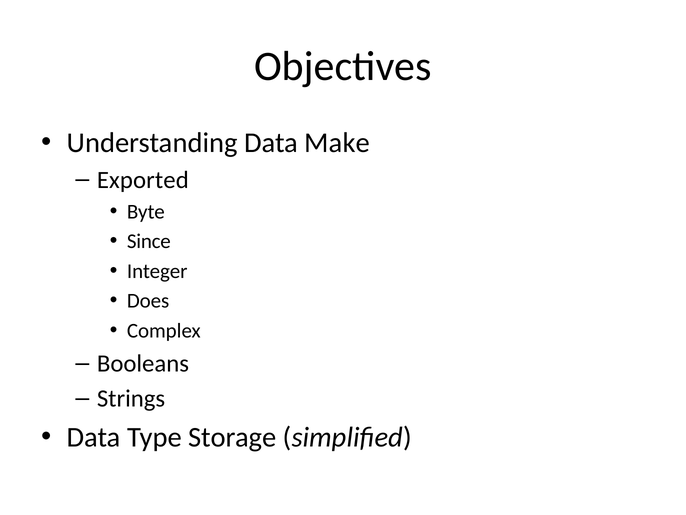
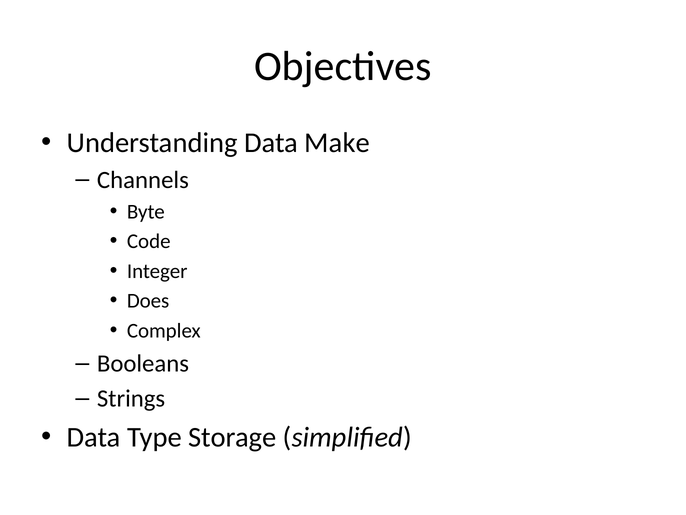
Exported: Exported -> Channels (143, 180)
Since: Since -> Code (149, 241)
